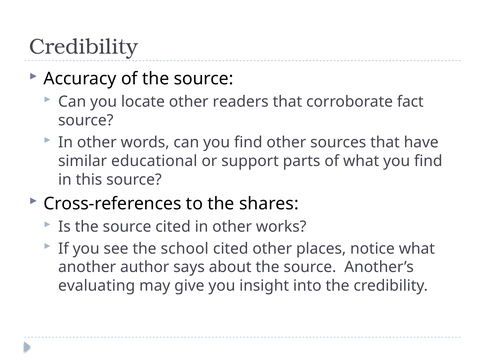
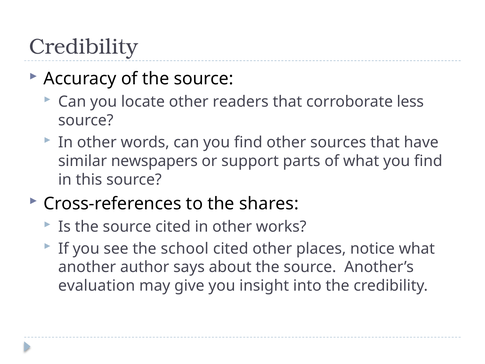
fact: fact -> less (410, 102)
educational: educational -> newspapers (154, 161)
evaluating: evaluating -> evaluation (97, 286)
